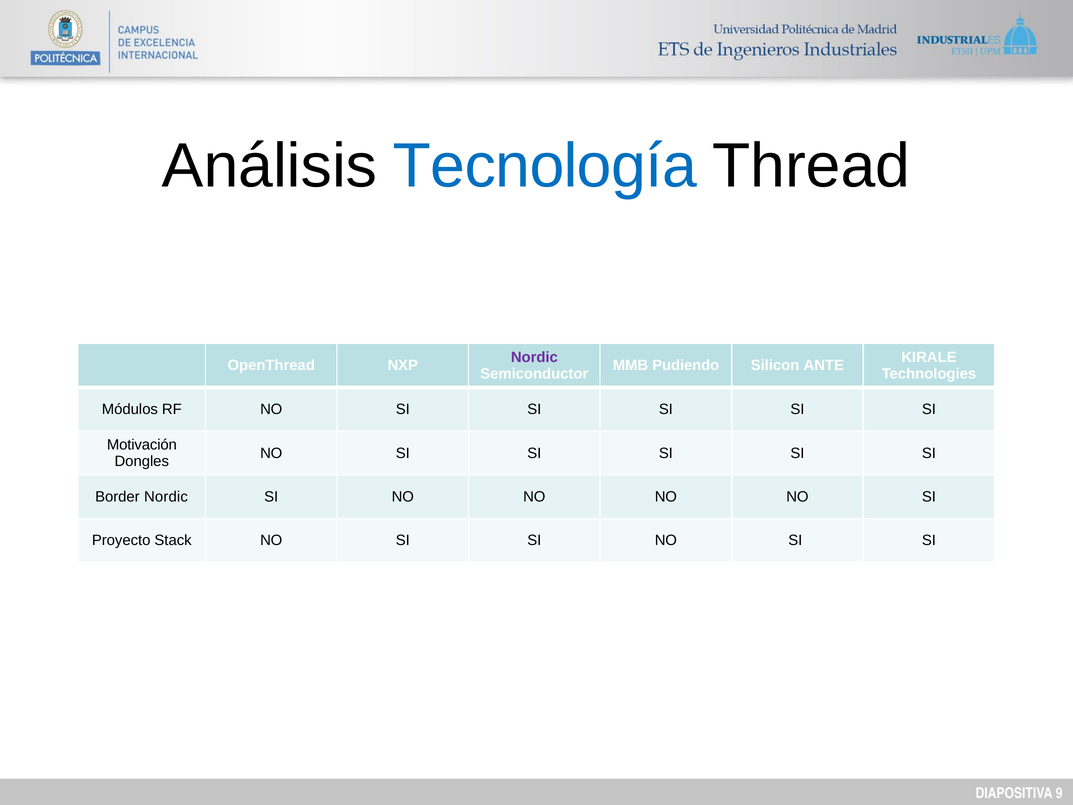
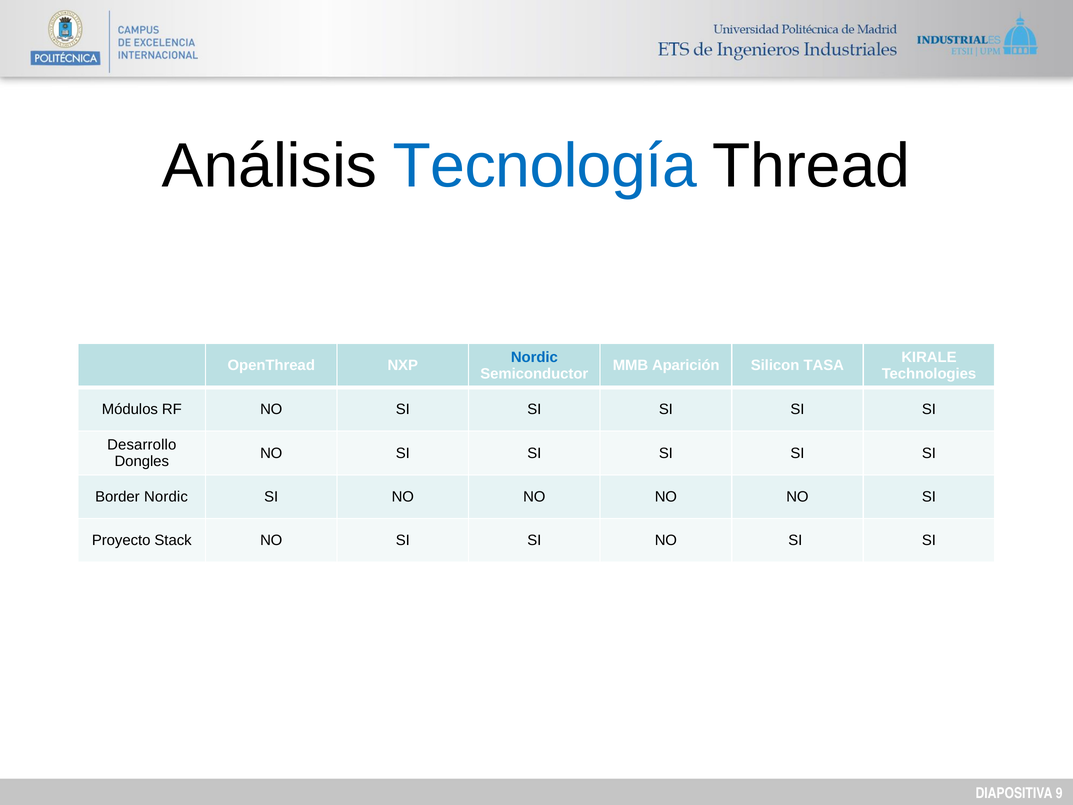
Nordic colour: purple -> blue (534, 357)
Pudiendo: Pudiendo -> Aparición (686, 365)
ANTE: ANTE -> TASA (824, 365)
Motivación: Motivación -> Desarrollo (142, 445)
